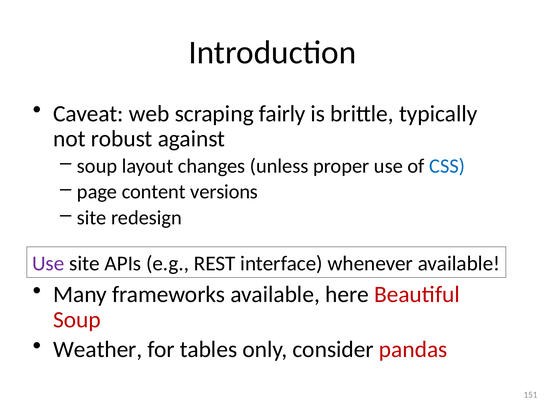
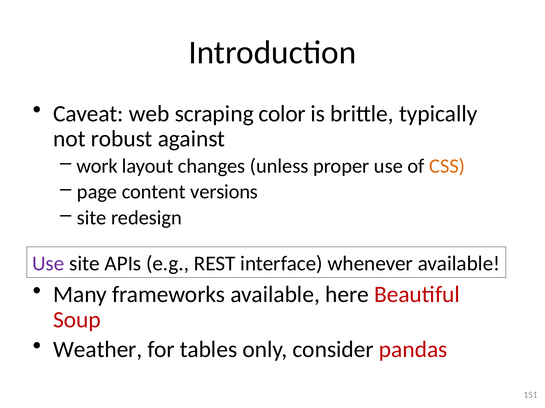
fairly: fairly -> color (282, 114)
soup: soup -> work (97, 166)
CSS colour: blue -> orange (447, 166)
